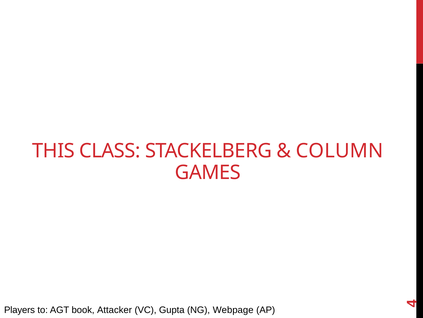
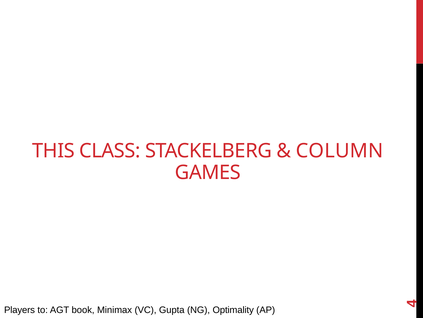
Attacker: Attacker -> Minimax (115, 309)
Webpage: Webpage -> Optimality (233, 309)
